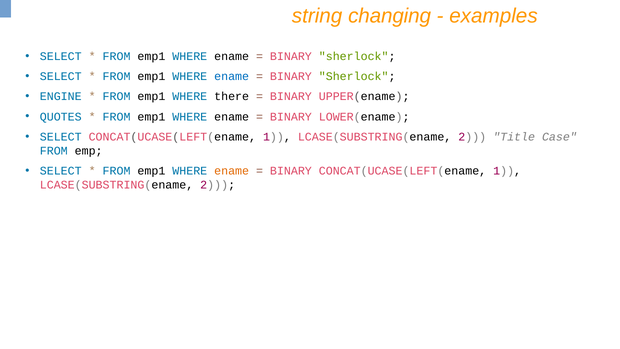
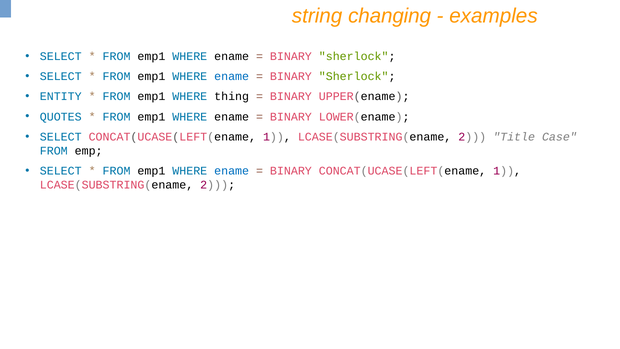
ENGINE: ENGINE -> ENTITY (61, 97)
there: there -> thing (232, 97)
ename colour: orange -> blue (232, 171)
